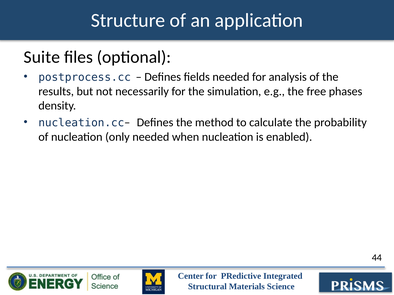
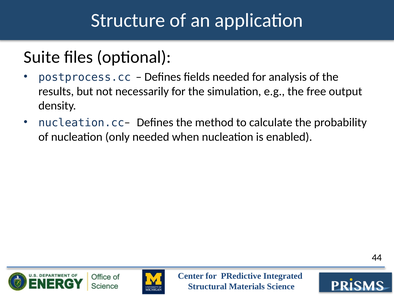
phases: phases -> output (346, 91)
